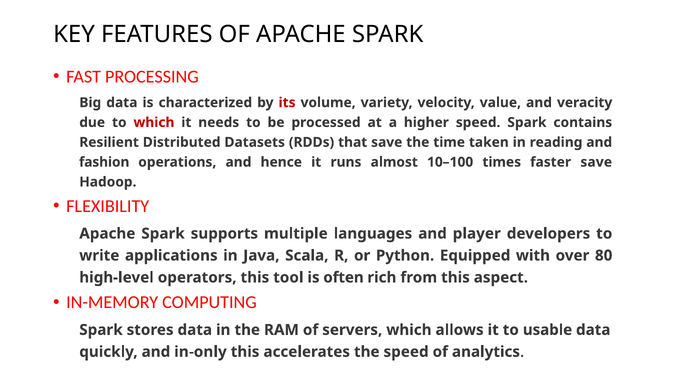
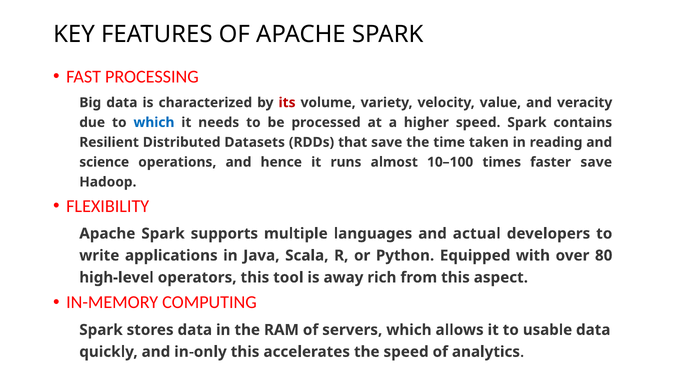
which colour: red -> blue (154, 122)
fashion: fashion -> science (104, 162)
player: player -> actual (477, 234)
often: often -> away (343, 277)
